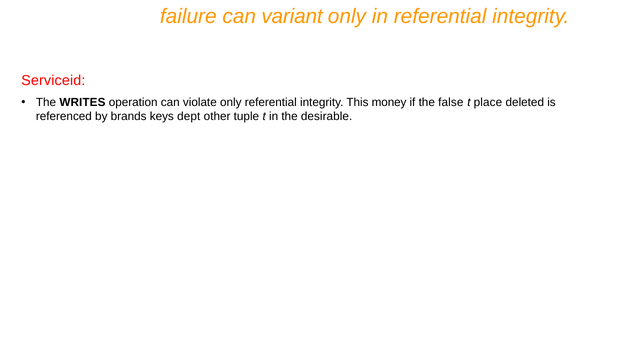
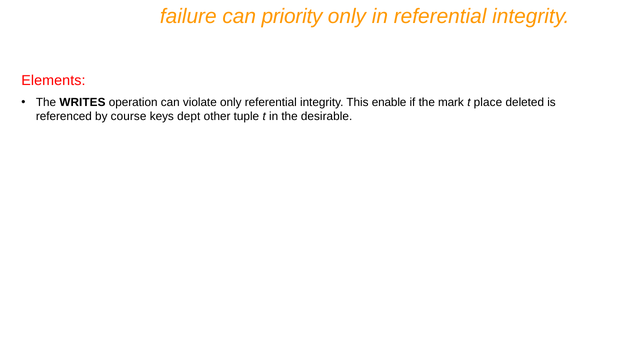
variant: variant -> priority (292, 16)
Serviceid: Serviceid -> Elements (53, 81)
money: money -> enable (389, 102)
false: false -> mark (451, 102)
brands: brands -> course (129, 116)
